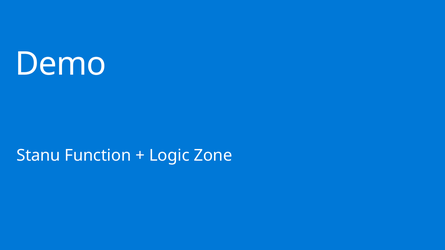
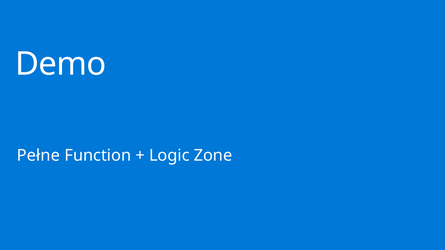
Stanu: Stanu -> Pełne (38, 156)
